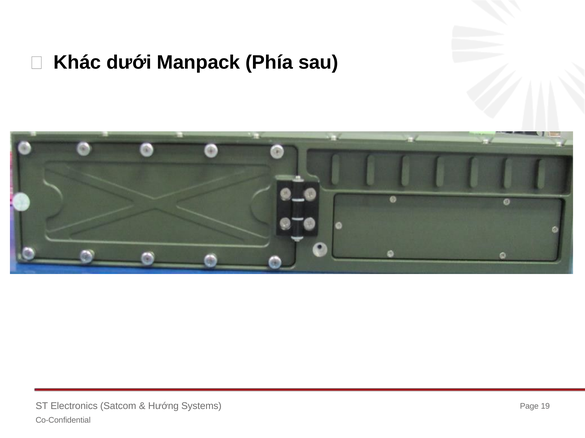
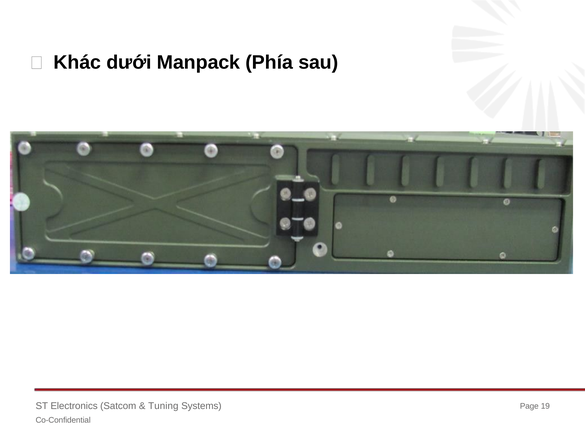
Hướng: Hướng -> Tuning (163, 407)
